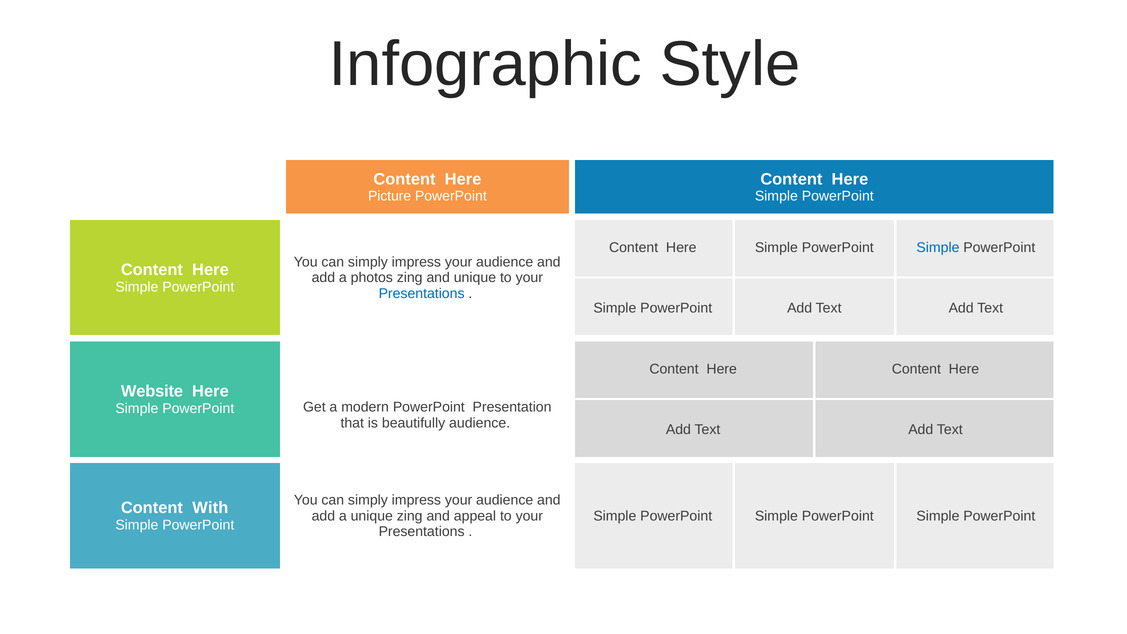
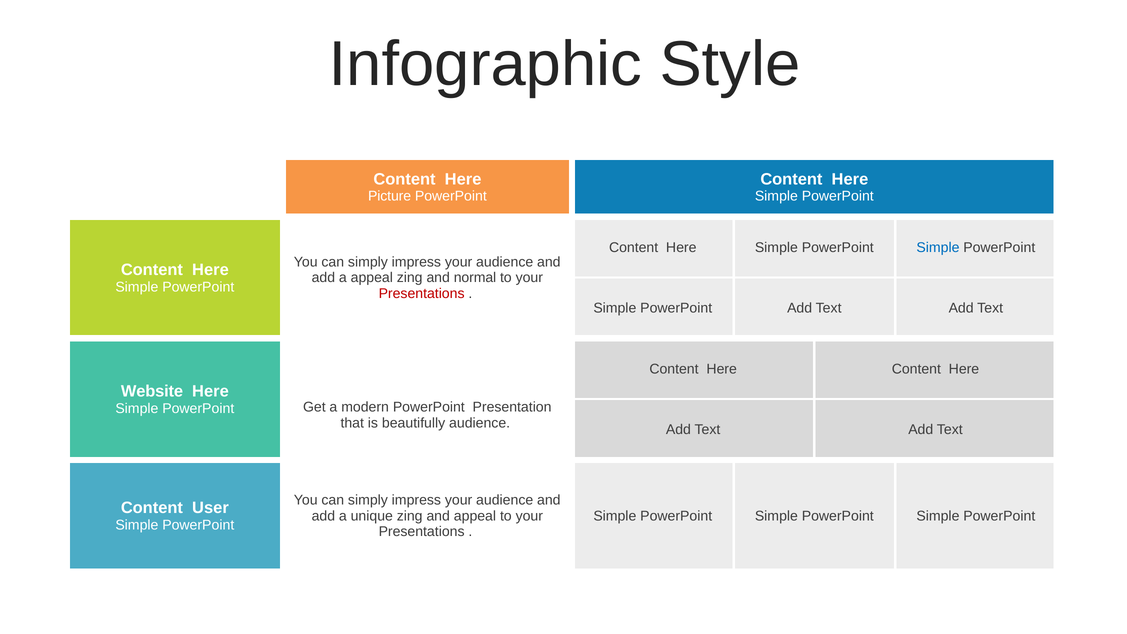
a photos: photos -> appeal (372, 278)
and unique: unique -> normal (475, 278)
Presentations colour: blue -> red (422, 294)
With: With -> User (210, 508)
